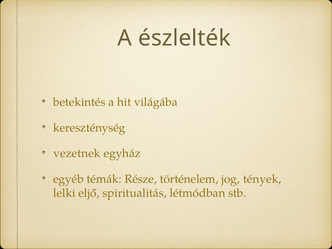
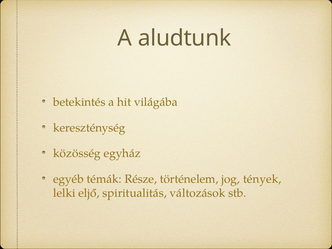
észlelték: észlelték -> aludtunk (185, 38)
vezetnek: vezetnek -> közösség (77, 153)
létmódban: létmódban -> változások (197, 193)
